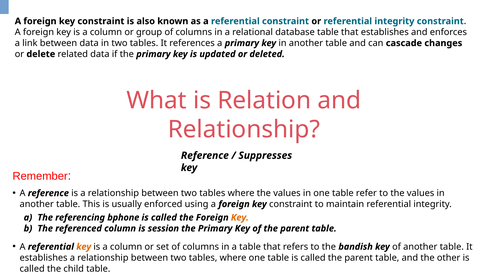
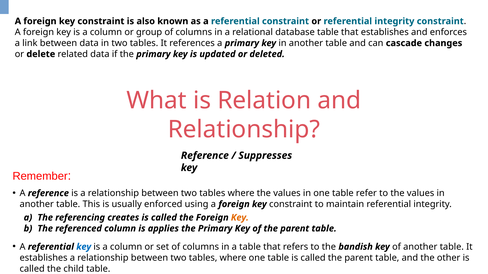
bphone: bphone -> creates (123, 218)
session: session -> applies (163, 229)
key colour: orange -> blue (84, 247)
